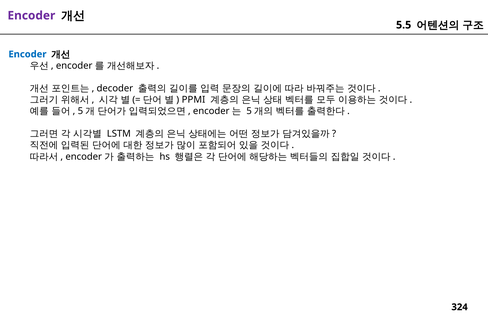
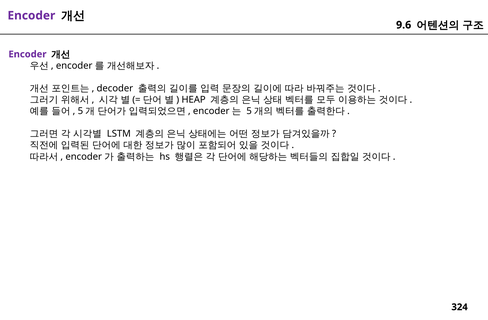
5.5: 5.5 -> 9.6 (404, 25)
Encoder colour: blue -> purple (27, 54)
PPMI: PPMI -> HEAP (194, 100)
